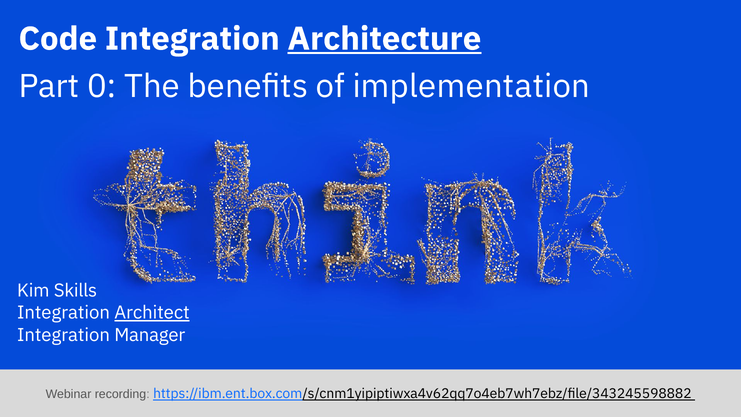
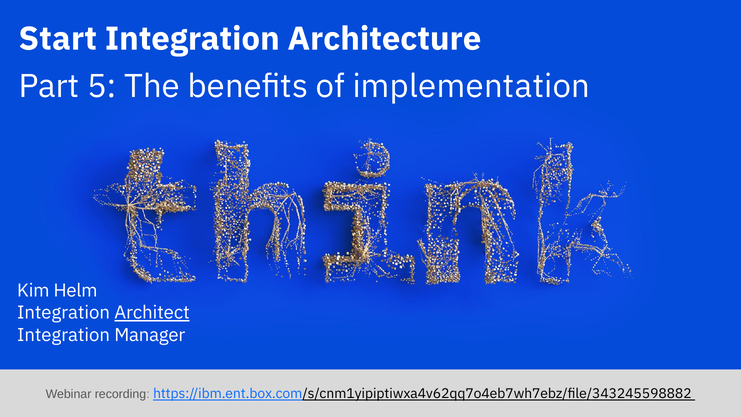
Code: Code -> Start (58, 39)
Architecture underline: present -> none (384, 39)
0: 0 -> 5 (102, 86)
Skills: Skills -> Helm (75, 290)
